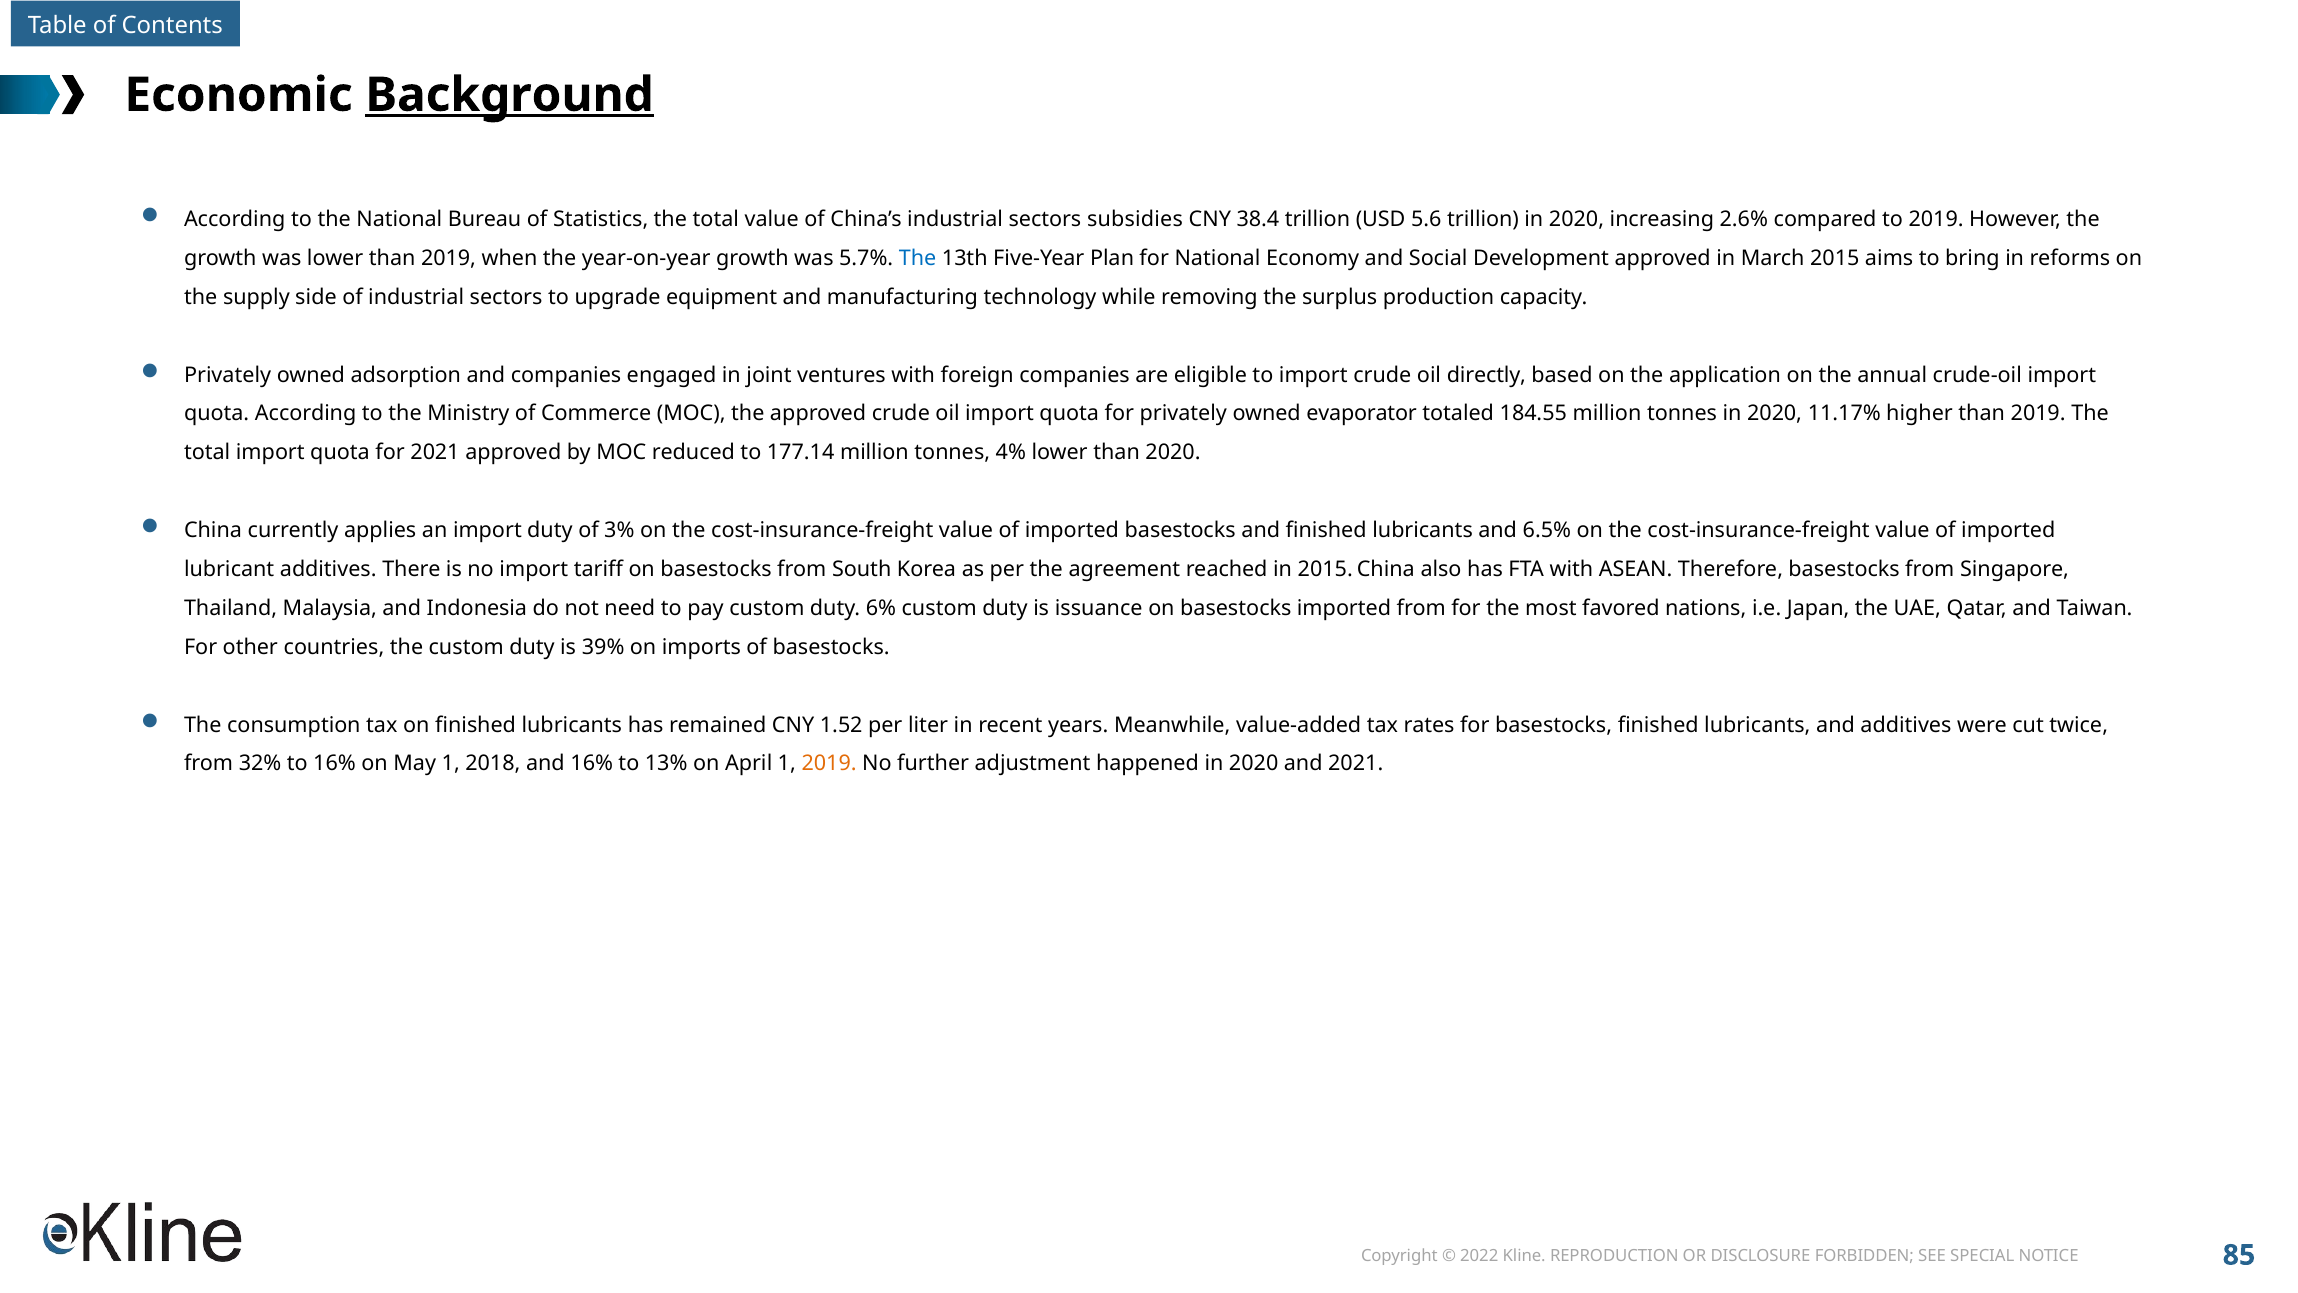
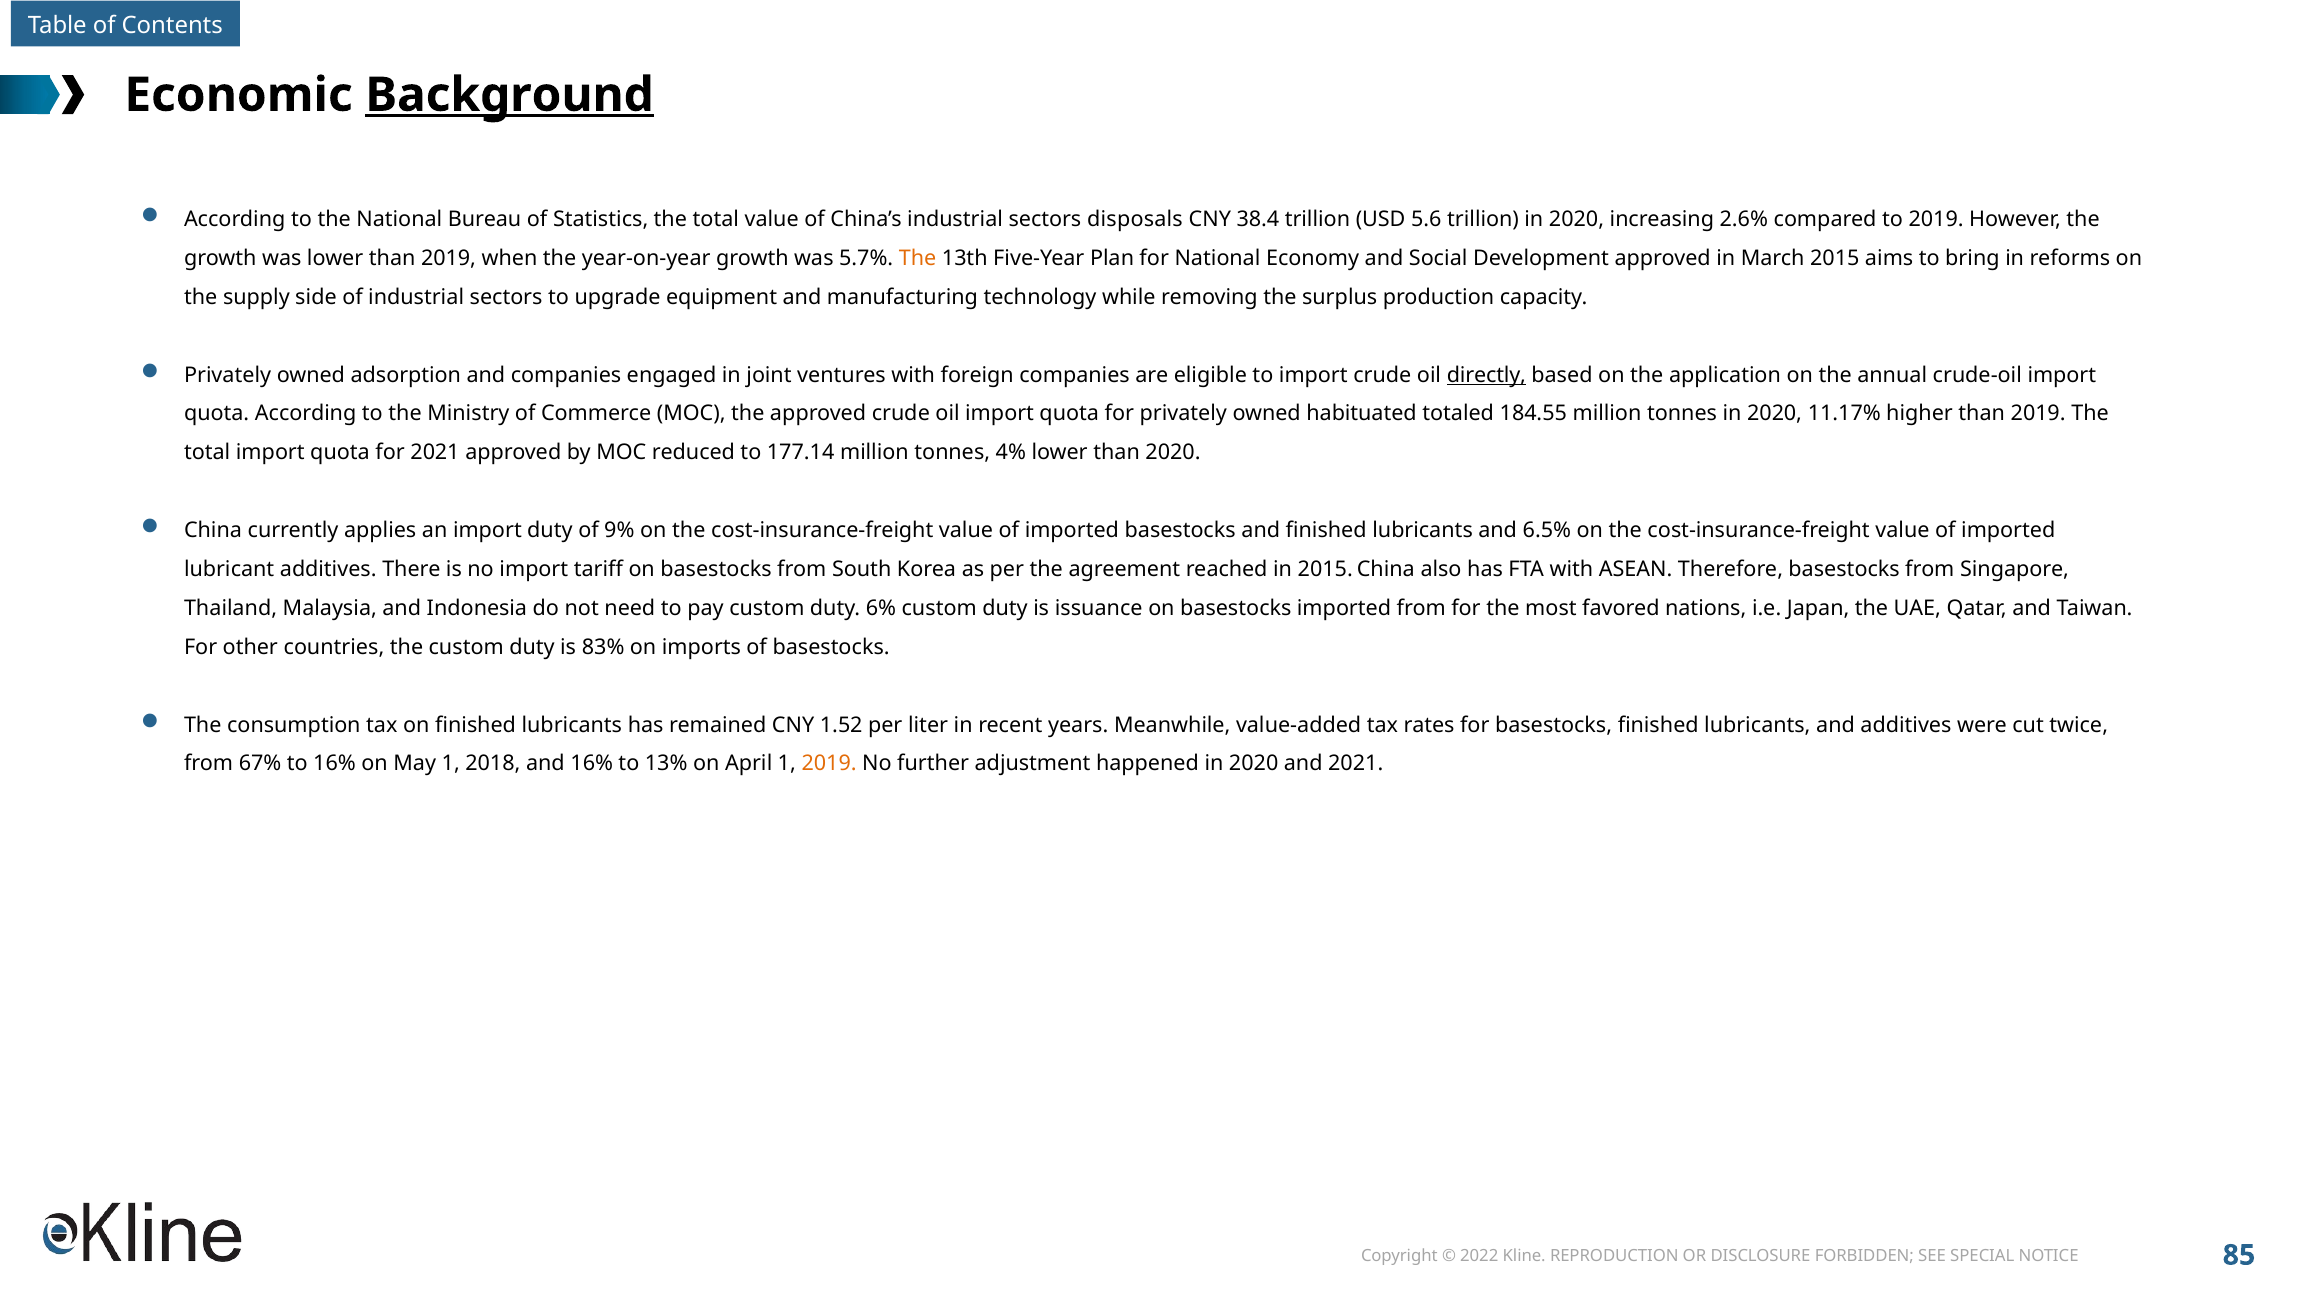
subsidies: subsidies -> disposals (1135, 219)
The colour: blue -> orange (918, 258)
directly underline: none -> present (1486, 375)
evaporator: evaporator -> habituated (1362, 414)
3%: 3% -> 9% (619, 530)
39%: 39% -> 83% (603, 647)
32%: 32% -> 67% (260, 764)
